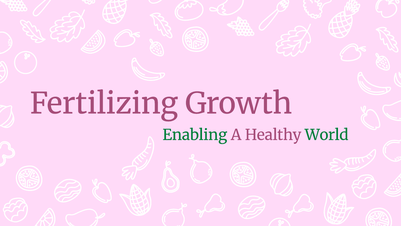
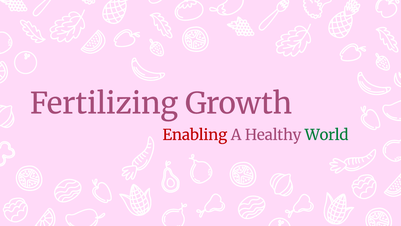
Enabling colour: green -> red (195, 135)
